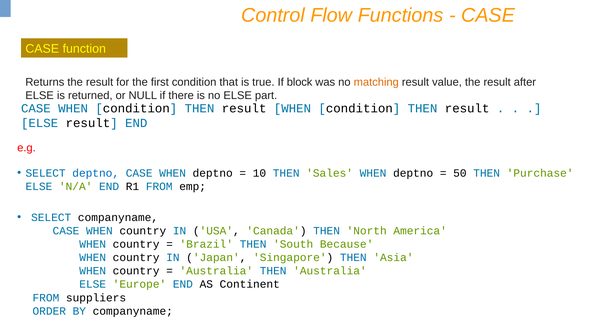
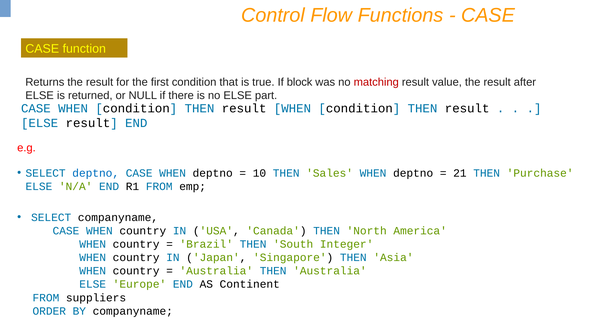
matching colour: orange -> red (376, 82)
50: 50 -> 21 (460, 173)
Because: Because -> Integer (347, 244)
